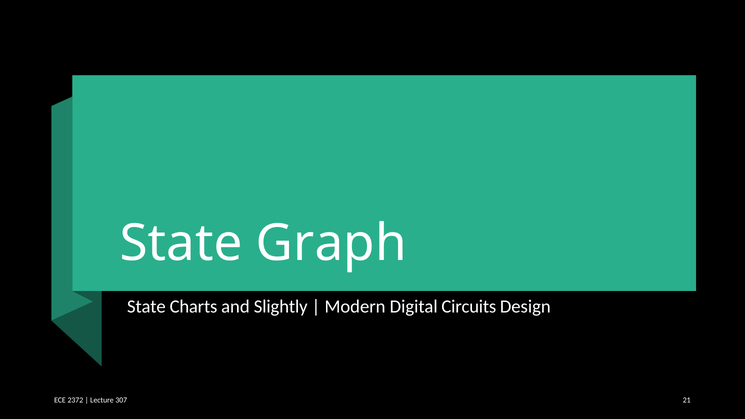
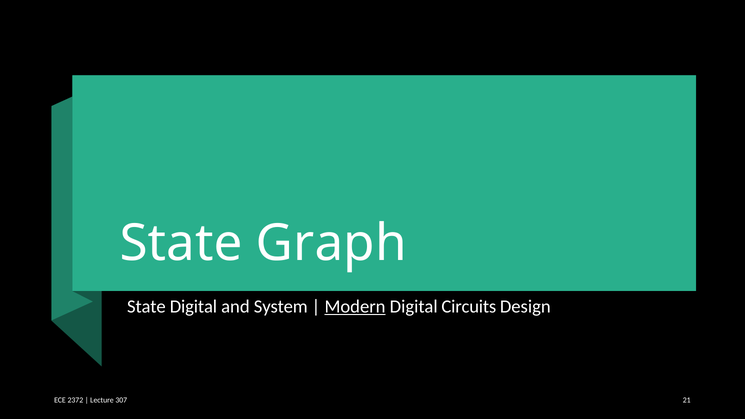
State Charts: Charts -> Digital (193, 307)
Slightly: Slightly -> System (281, 307)
Modern underline: none -> present (355, 307)
